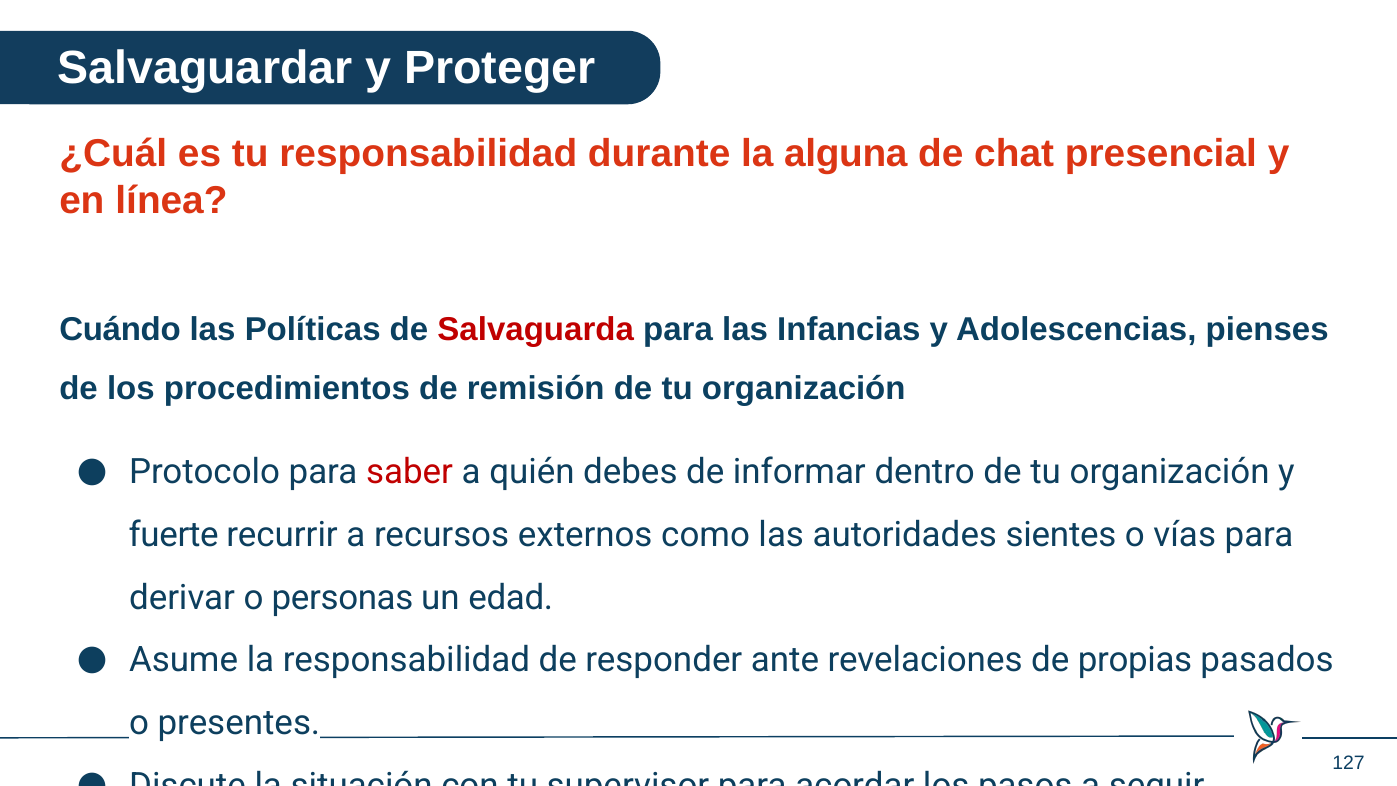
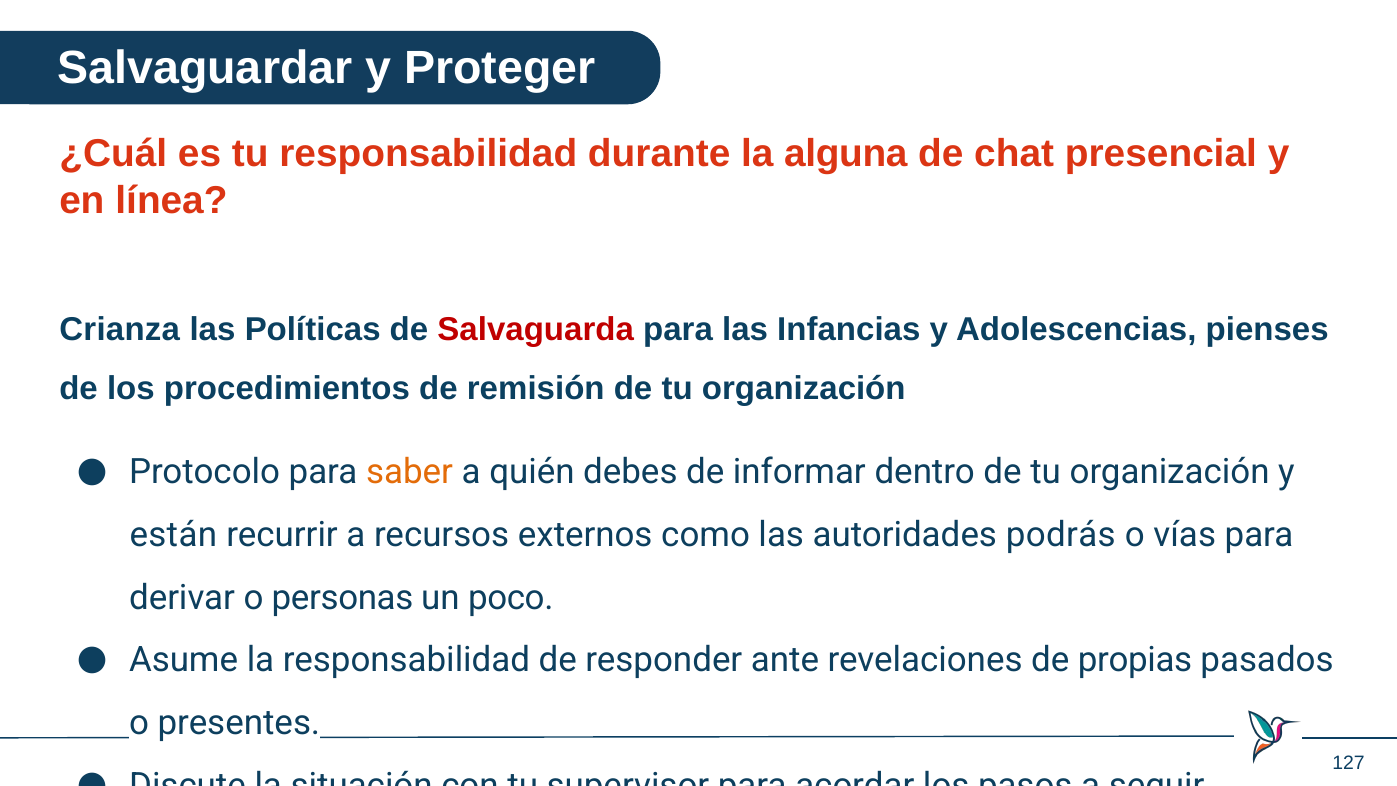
Cuándo: Cuándo -> Crianza (120, 329)
saber colour: red -> orange (410, 472)
fuerte: fuerte -> están (173, 535)
sientes: sientes -> podrás (1061, 535)
edad: edad -> poco (511, 597)
